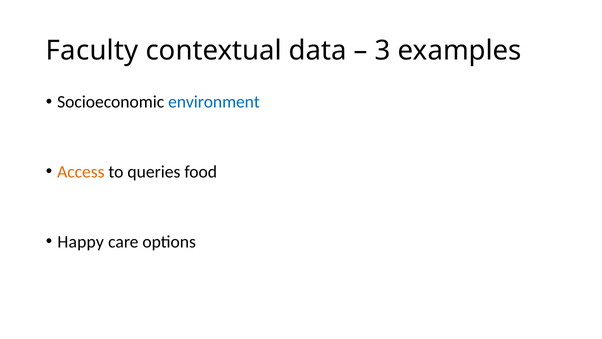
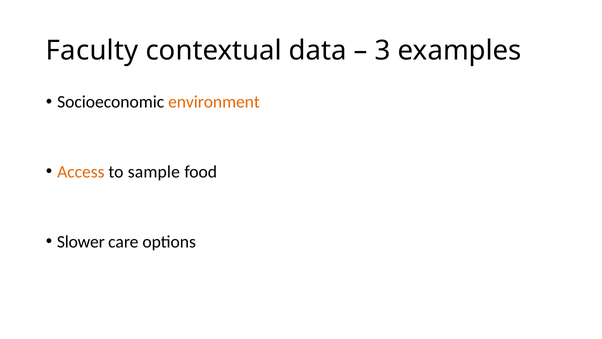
environment colour: blue -> orange (214, 102)
queries: queries -> sample (154, 172)
Happy: Happy -> Slower (81, 241)
